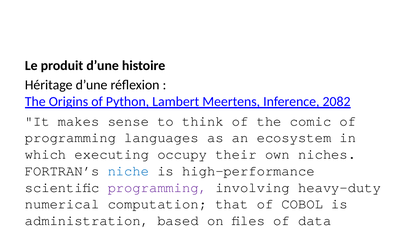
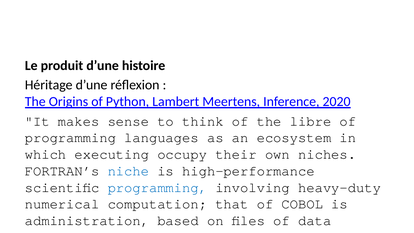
2082: 2082 -> 2020 (337, 102)
comic: comic -> libre (311, 121)
programming colour: purple -> blue (157, 187)
